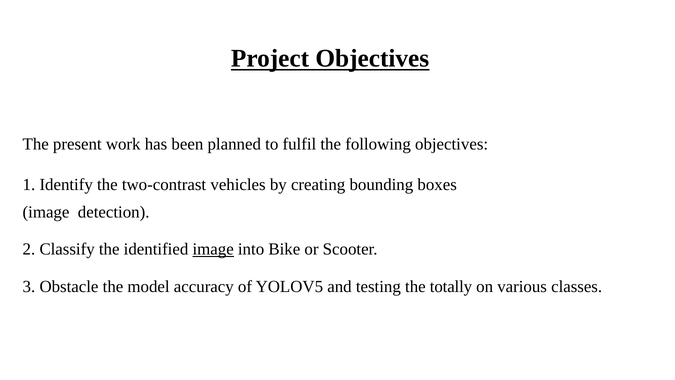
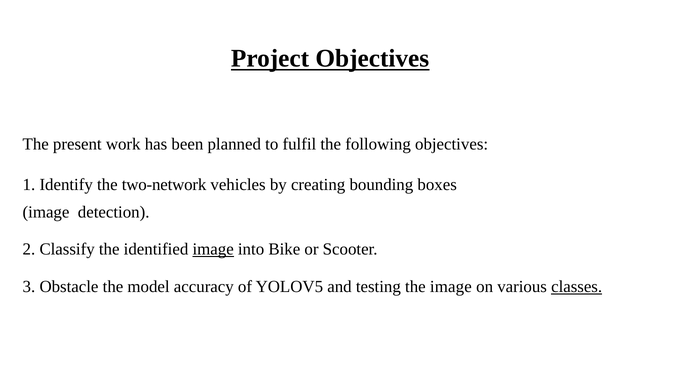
two-contrast: two-contrast -> two-network (164, 184)
the totally: totally -> image (451, 287)
classes underline: none -> present (577, 287)
